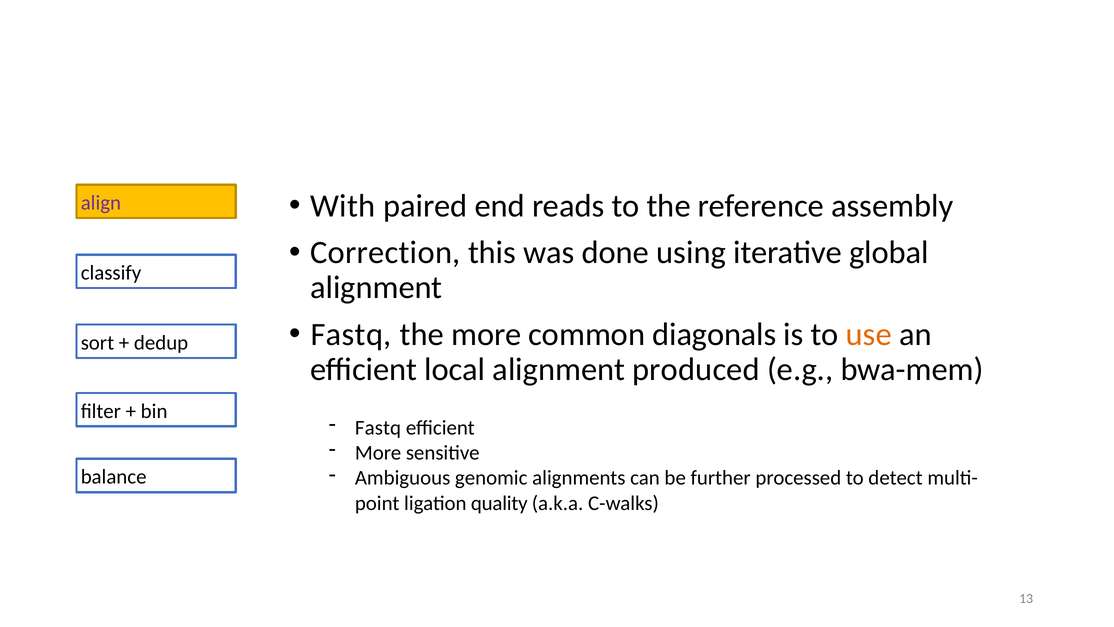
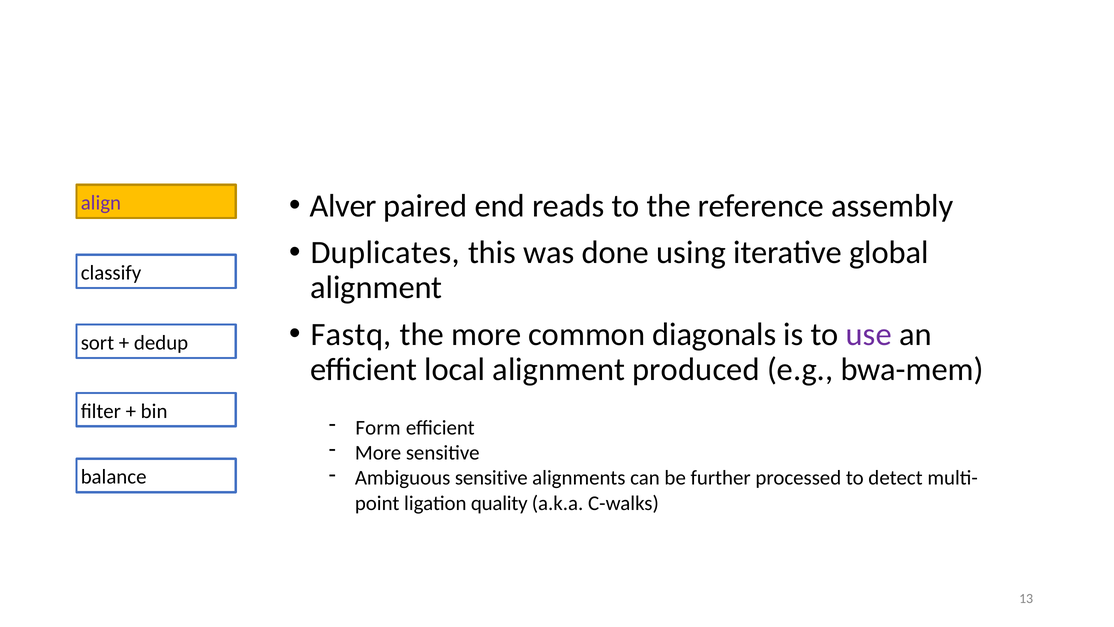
With: With -> Alver (343, 206)
Correction: Correction -> Duplicates (385, 252)
use colour: orange -> purple (869, 334)
Fastq: Fastq -> Form (378, 428)
Ambiguous genomic: genomic -> sensitive (491, 478)
